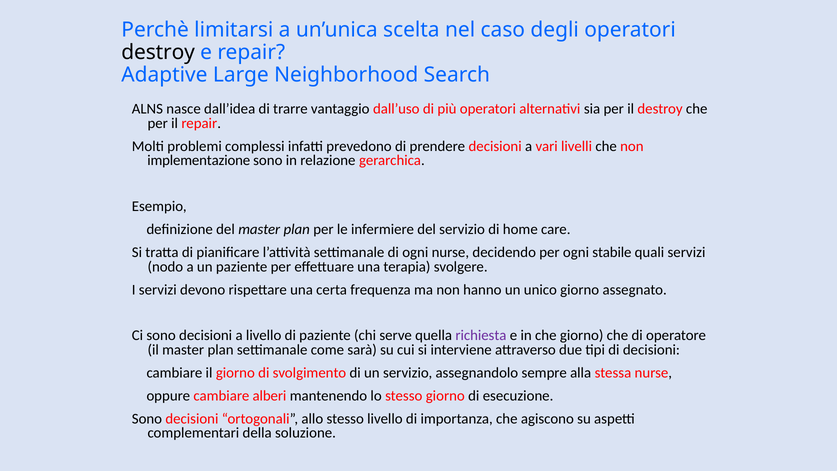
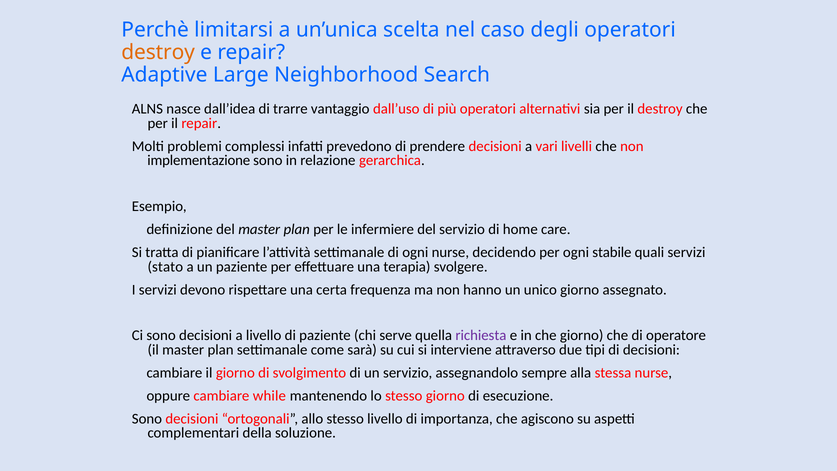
destroy colour: black -> orange (158, 52)
nodo: nodo -> stato (165, 267)
alberi: alberi -> while (269, 396)
